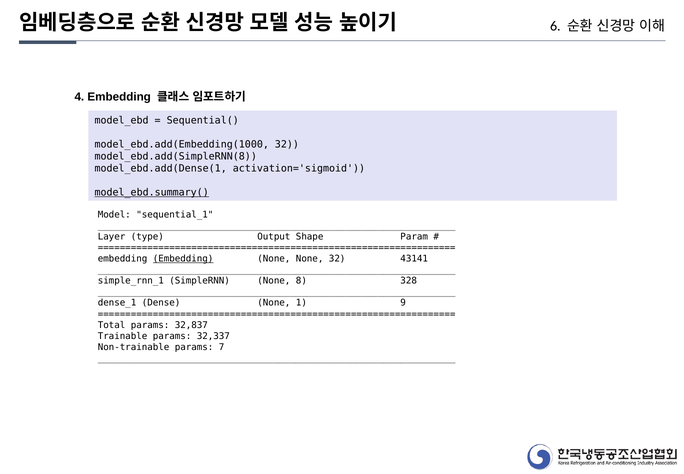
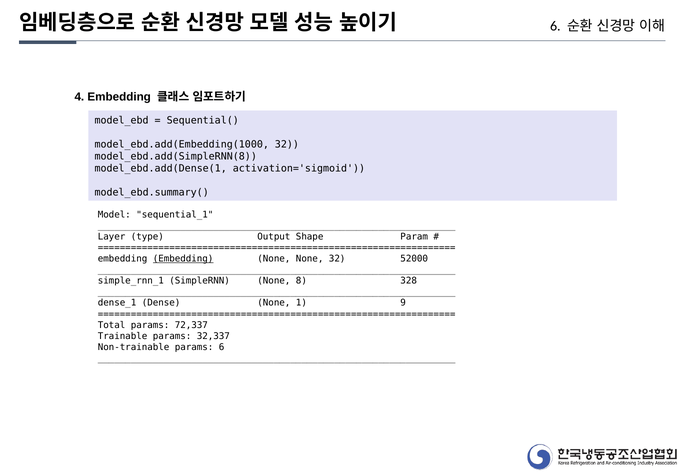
model_ebd.summary( underline: present -> none (152, 192)
43141: 43141 -> 52000 (414, 259)
32,837: 32,837 -> 72,337 (191, 325)
params 7: 7 -> 6 (222, 347)
